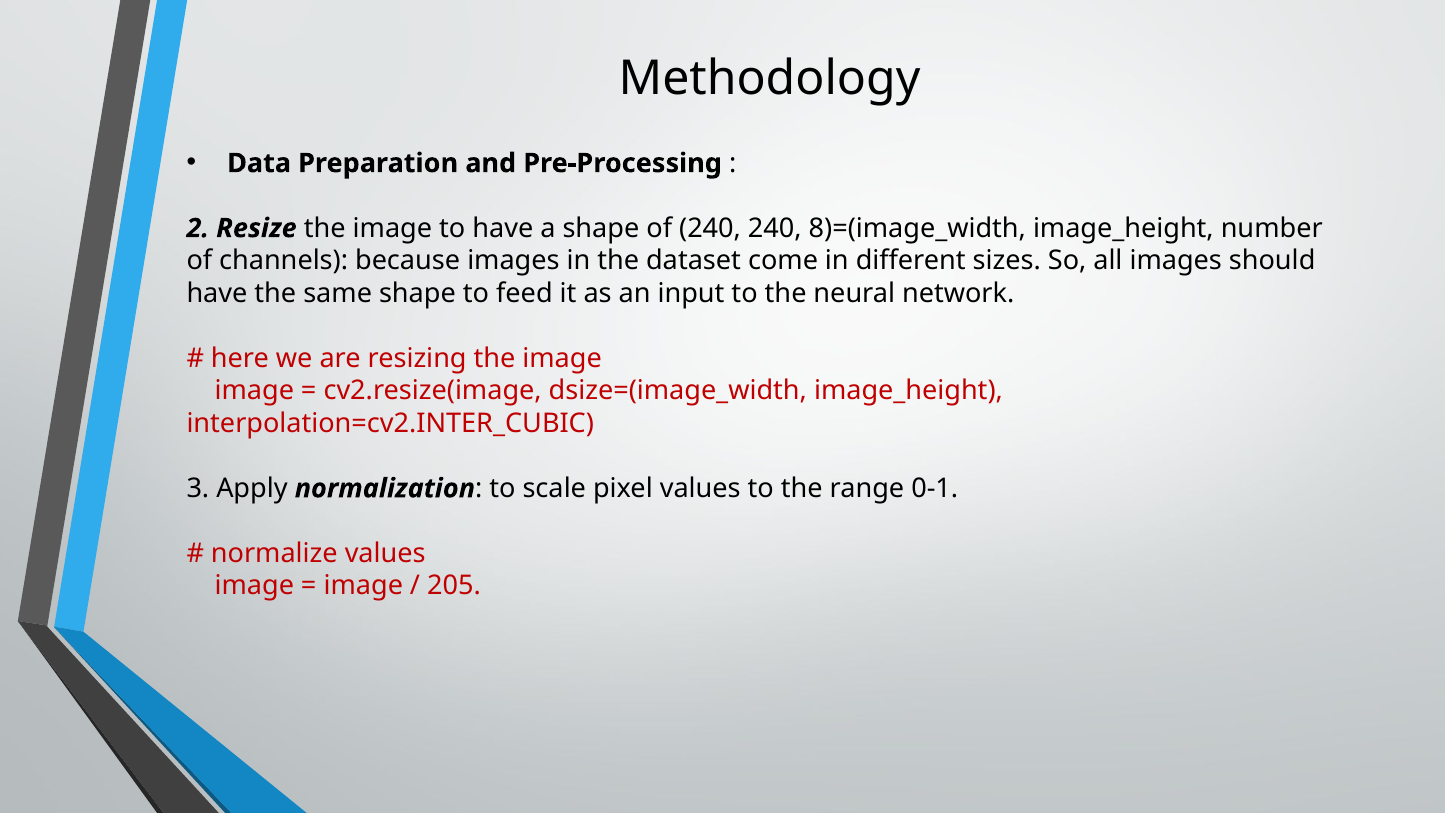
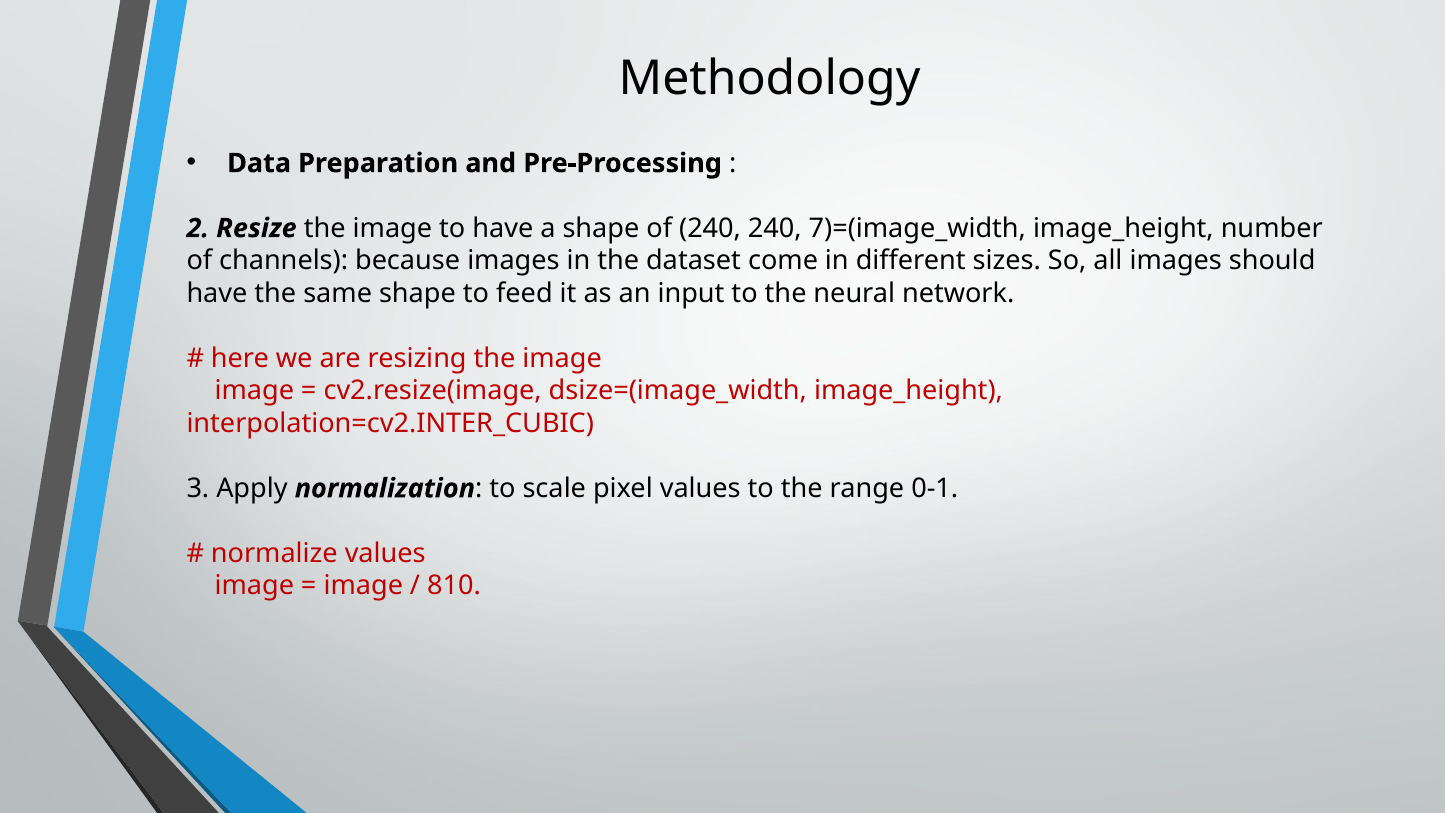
8)=(image_width: 8)=(image_width -> 7)=(image_width (917, 228)
205: 205 -> 810 (454, 586)
